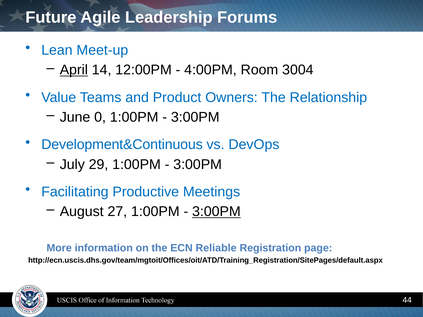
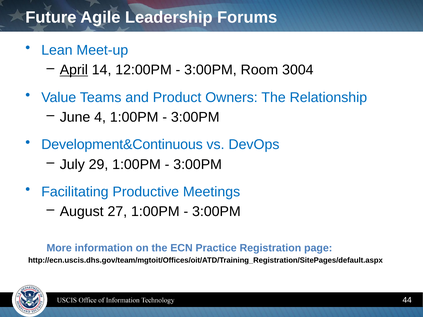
4:00PM: 4:00PM -> 3:00PM (210, 70)
0: 0 -> 4 (100, 117)
3:00PM underline: present -> none (216, 212)
Reliable: Reliable -> Practice (216, 248)
